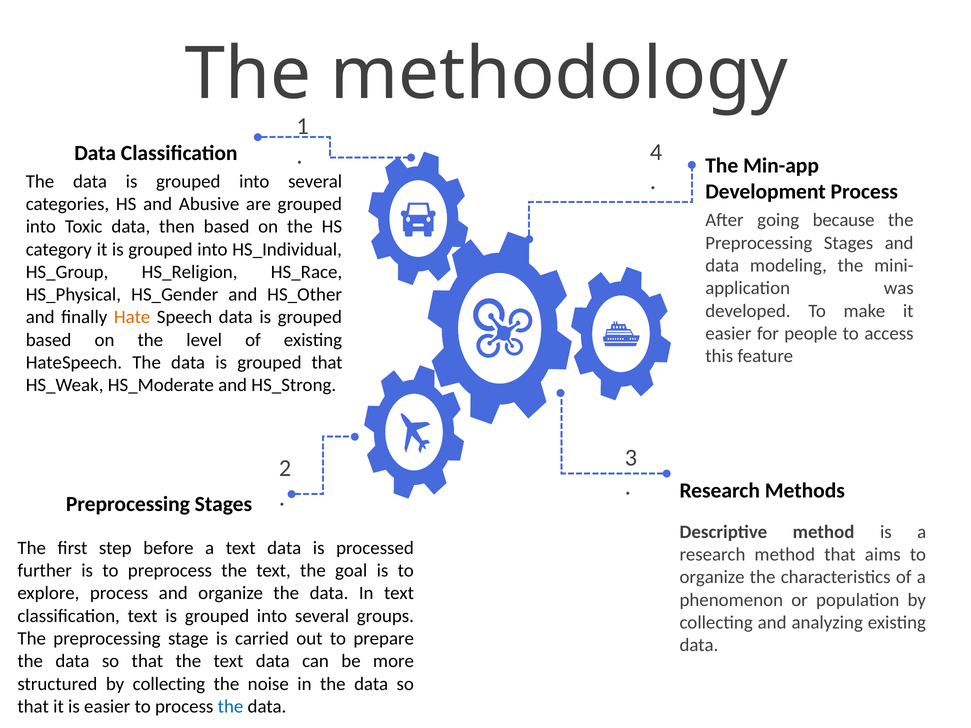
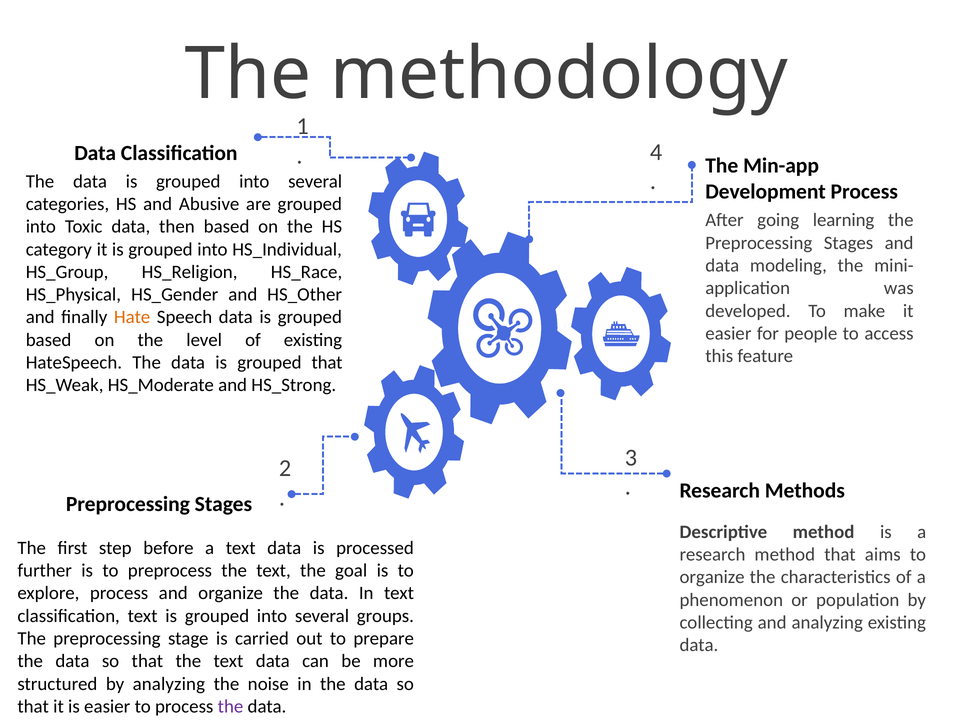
because: because -> learning (844, 220)
structured by collecting: collecting -> analyzing (169, 684)
the colour: blue -> purple (231, 707)
